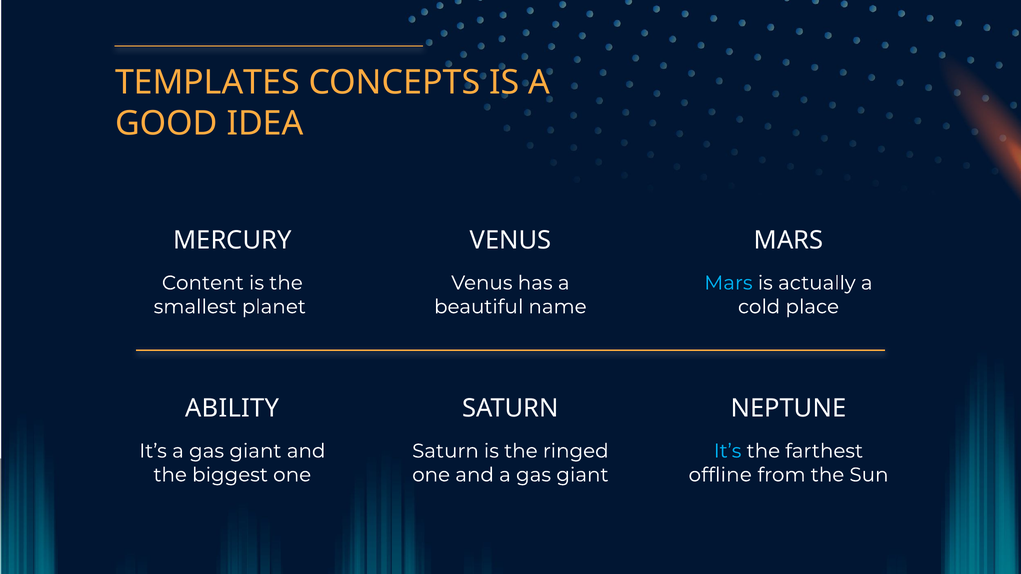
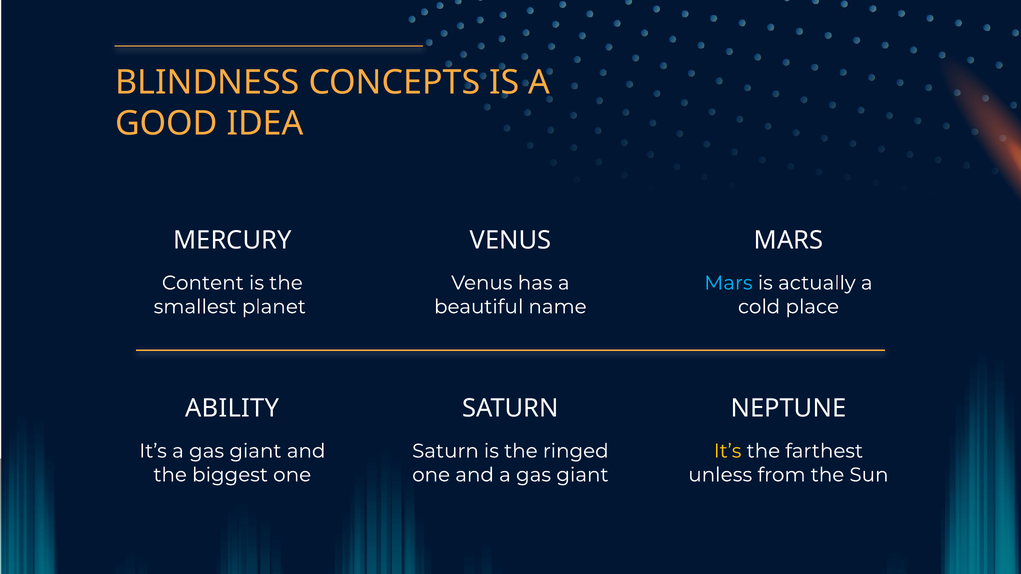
TEMPLATES: TEMPLATES -> BLINDNESS (207, 83)
It’s colour: light blue -> yellow (728, 451)
offline: offline -> unless (720, 475)
